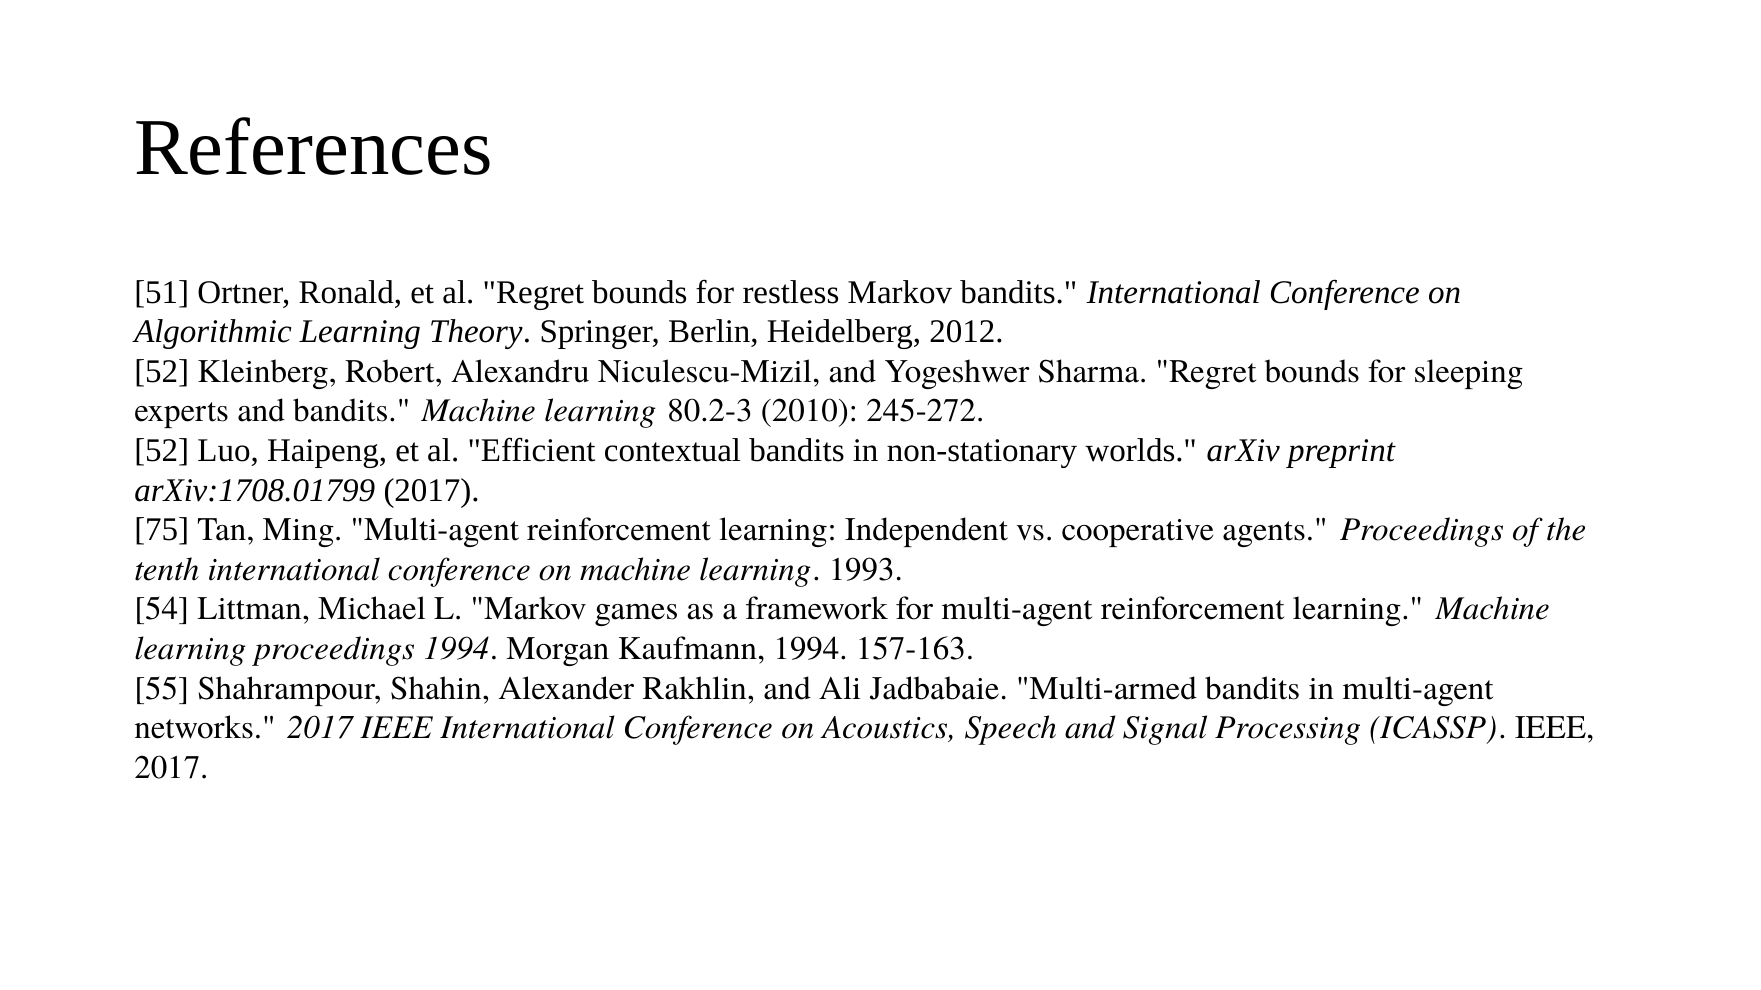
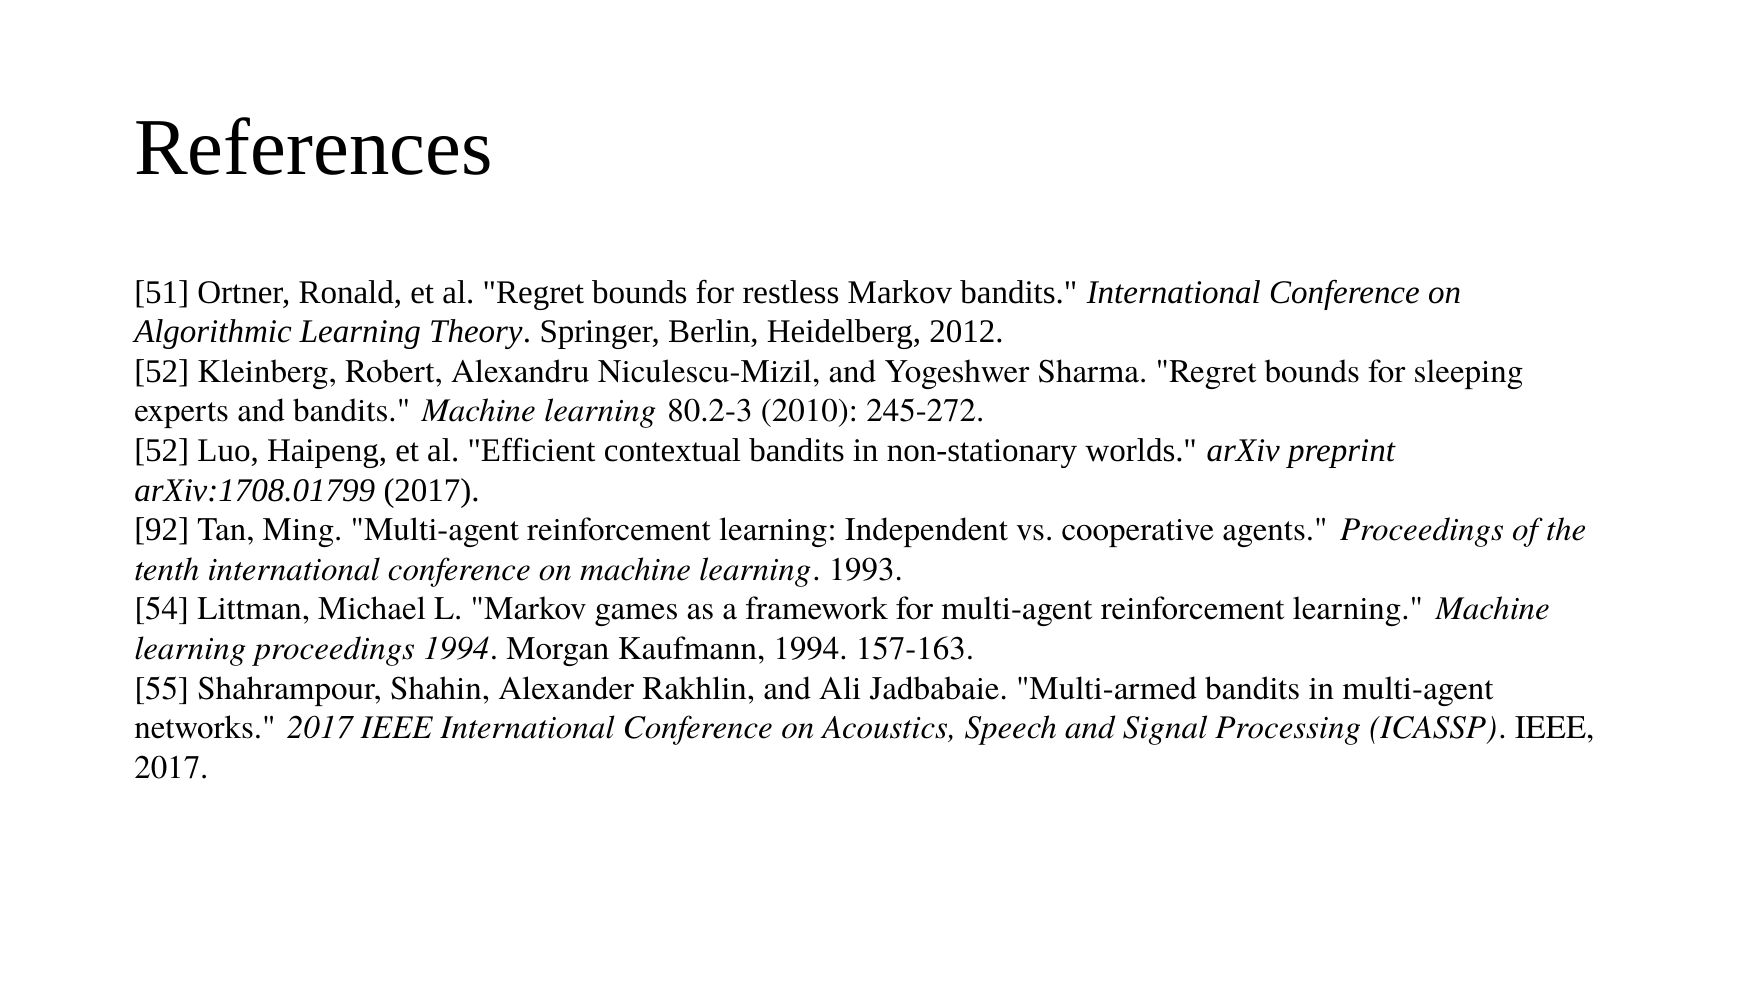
75: 75 -> 92 (162, 530)
